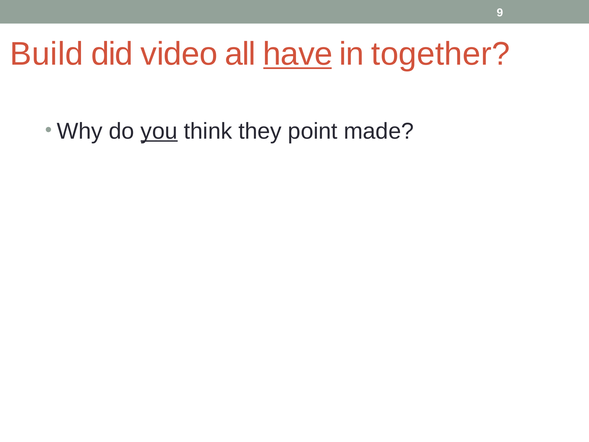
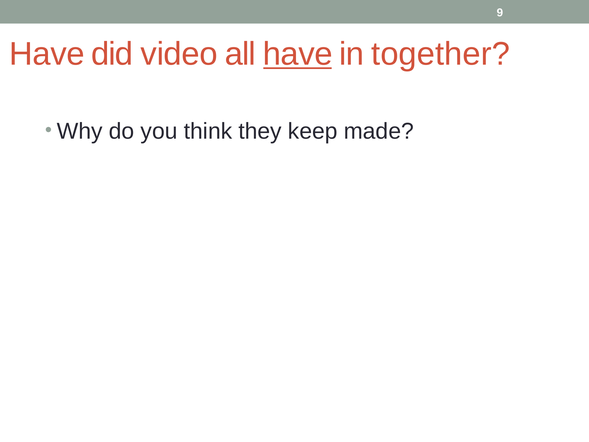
Build: Build -> Have (47, 54)
you underline: present -> none (159, 131)
point: point -> keep (313, 131)
